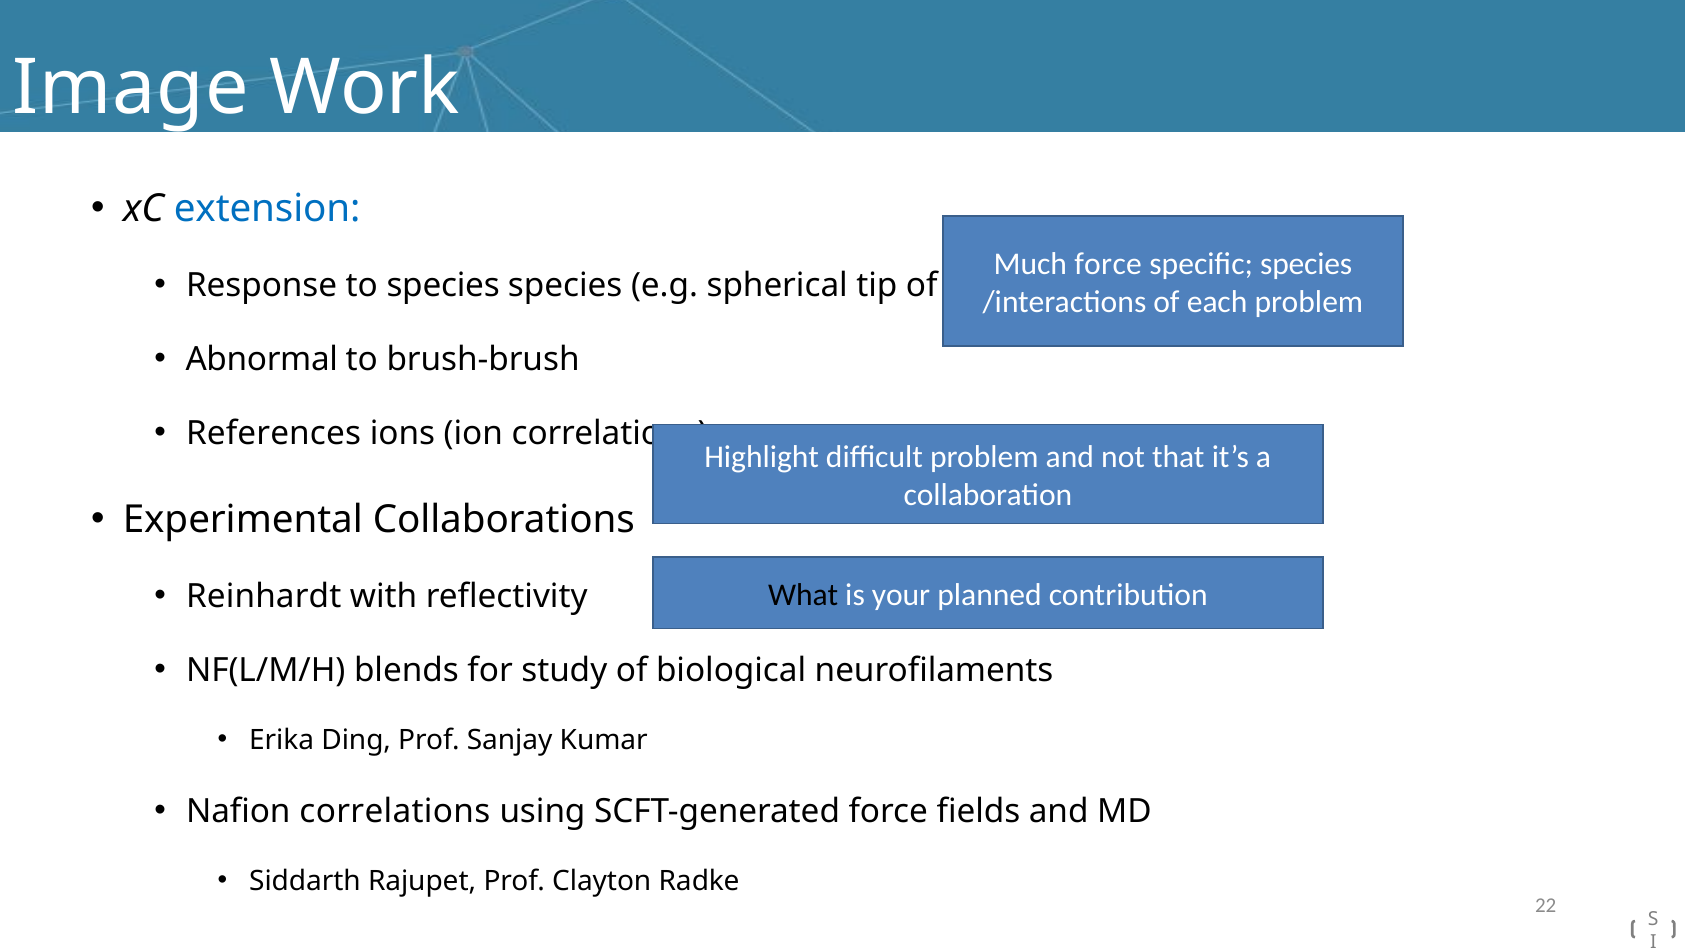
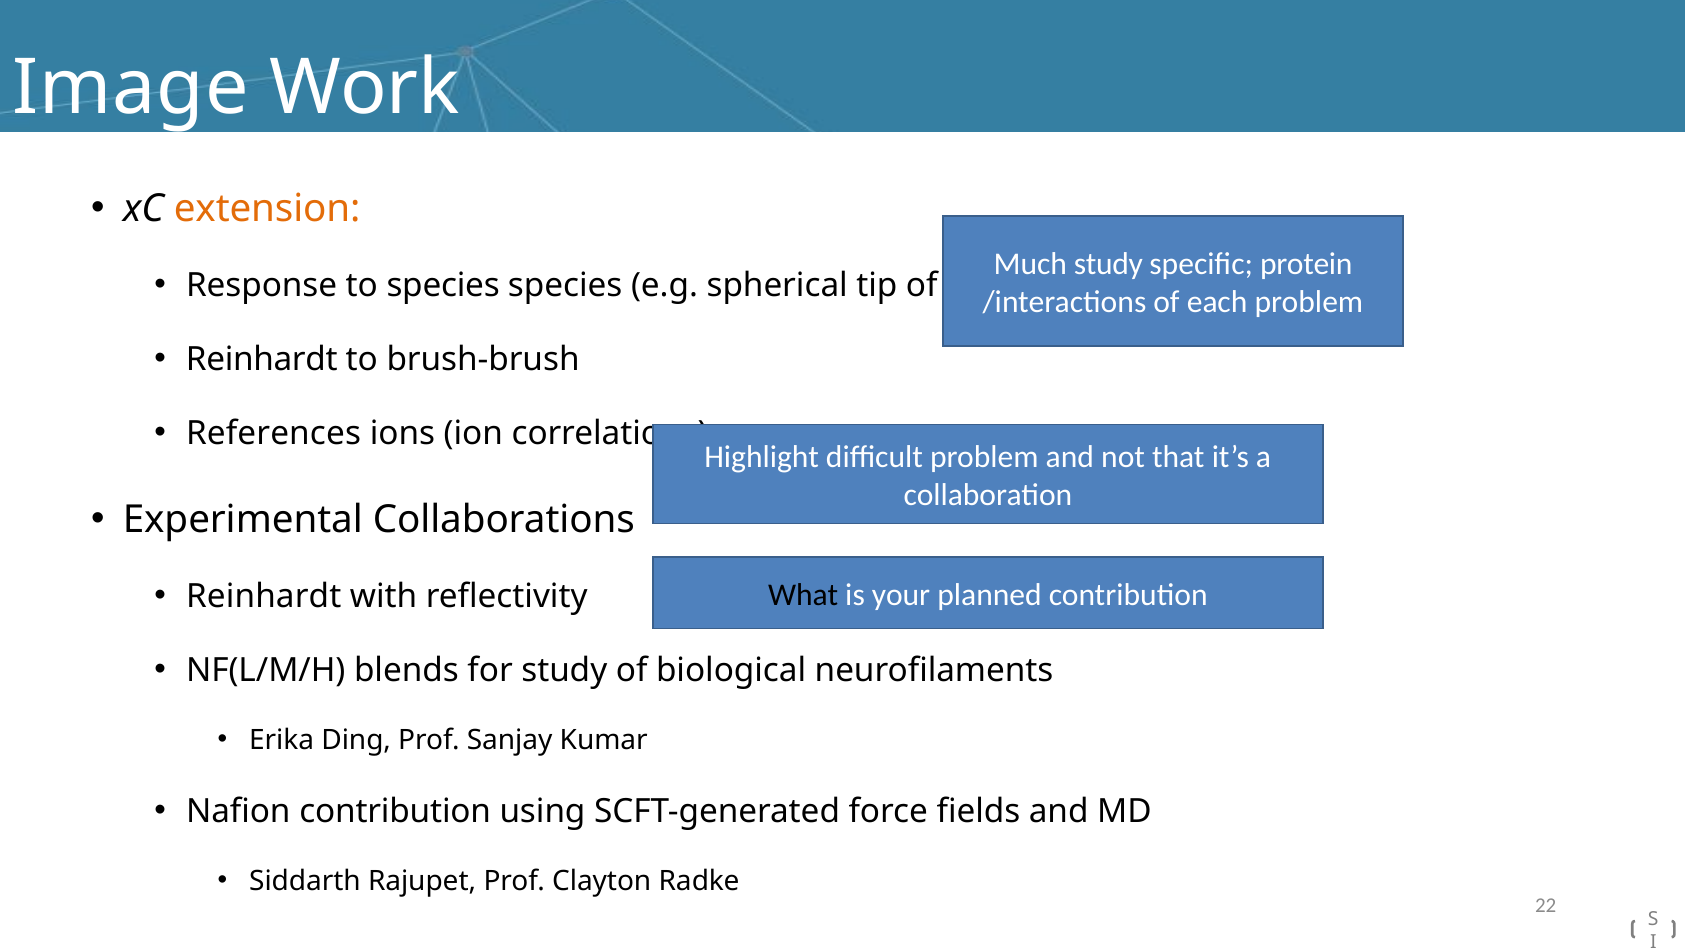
extension colour: blue -> orange (267, 209)
Much force: force -> study (1108, 264)
specific species: species -> protein (1306, 264)
Abnormal: Abnormal -> Reinhardt (262, 360)
Nafion correlations: correlations -> contribution (395, 811)
